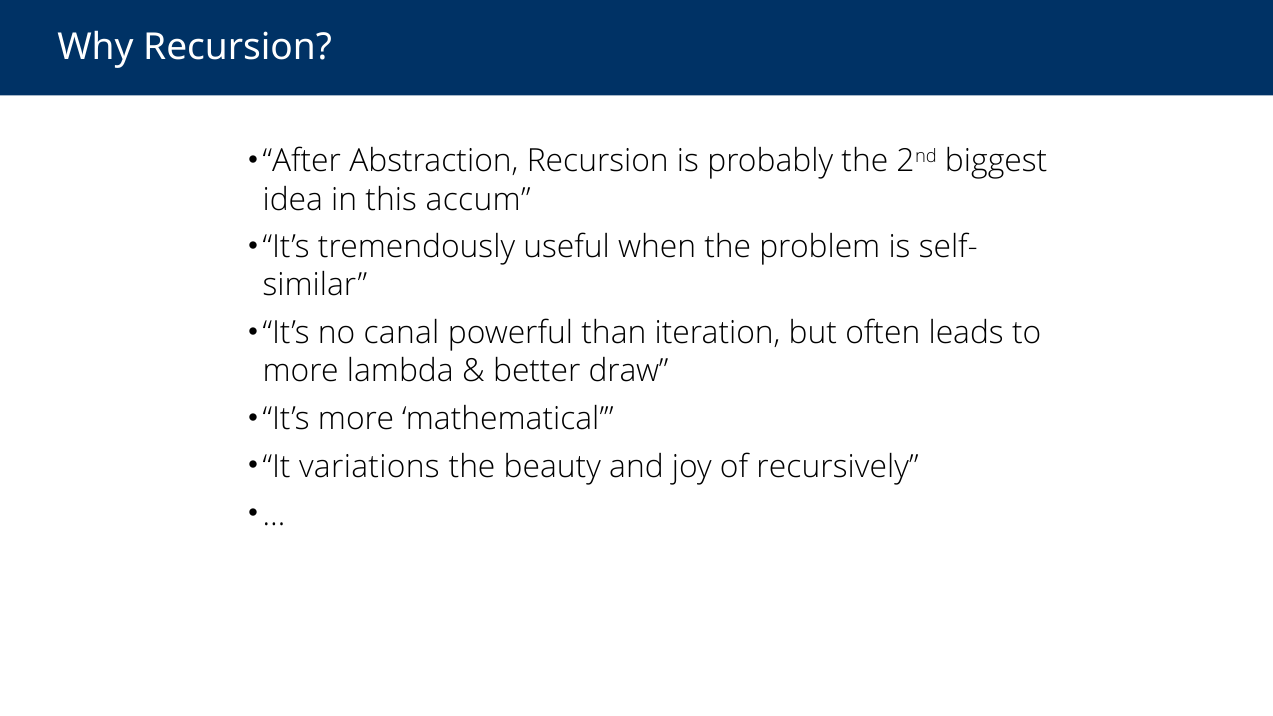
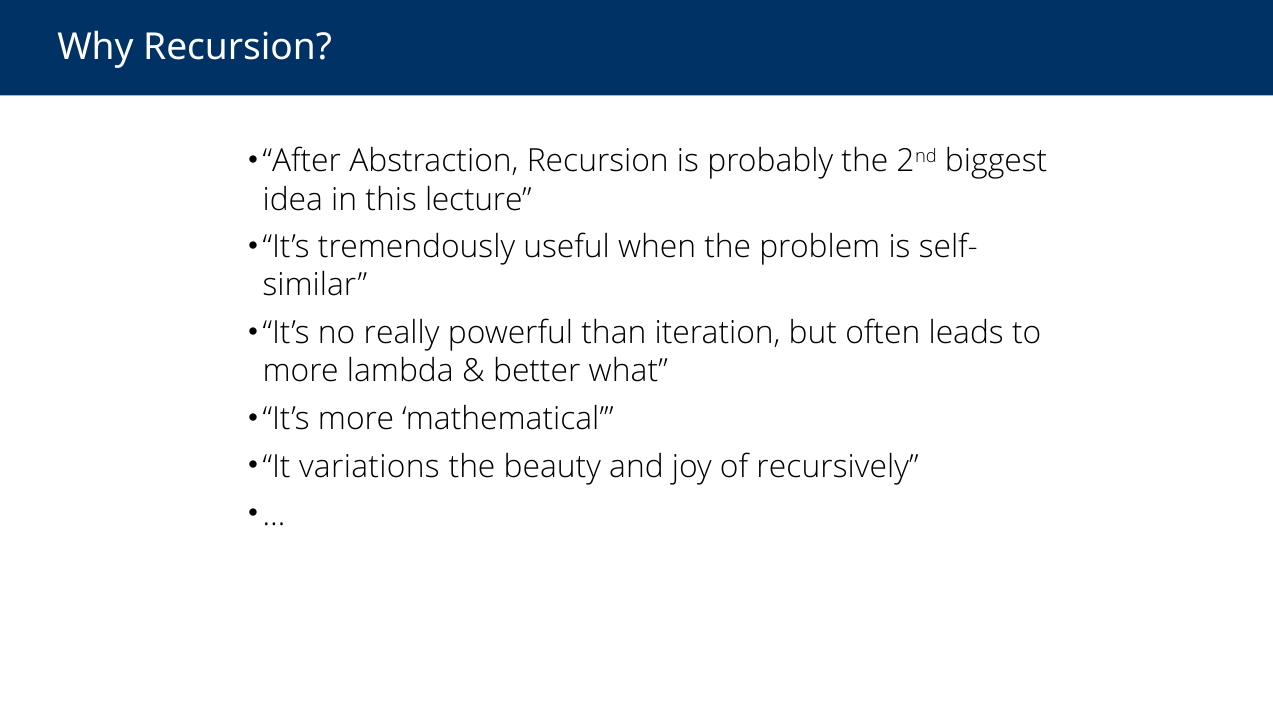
accum: accum -> lecture (478, 200)
canal: canal -> really (402, 333)
draw: draw -> what (628, 371)
